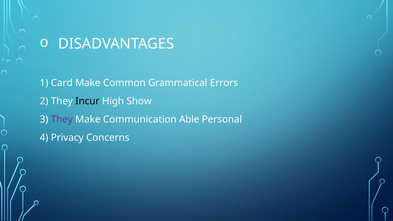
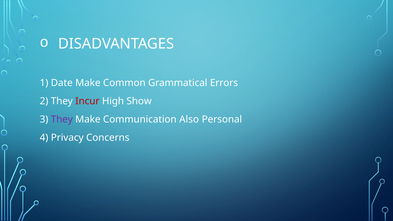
Card: Card -> Date (62, 83)
Incur colour: black -> red (87, 101)
Able: Able -> Also (189, 119)
